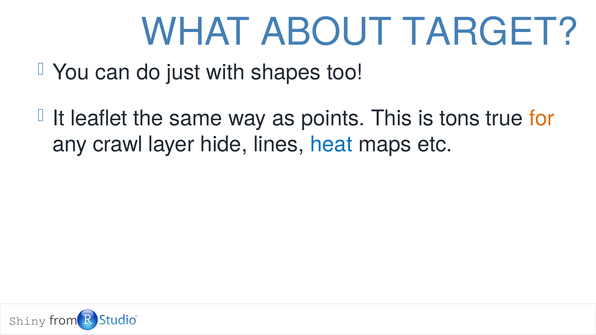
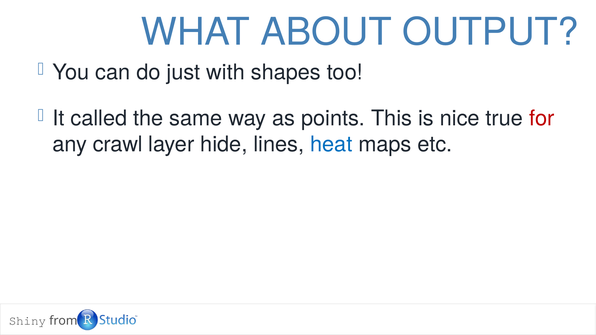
TARGET: TARGET -> OUTPUT (490, 32)
leaflet: leaflet -> called (99, 119)
tons: tons -> nice (460, 119)
for colour: orange -> red (542, 119)
